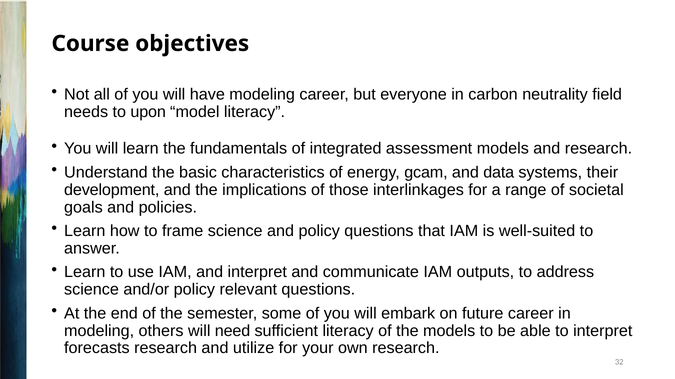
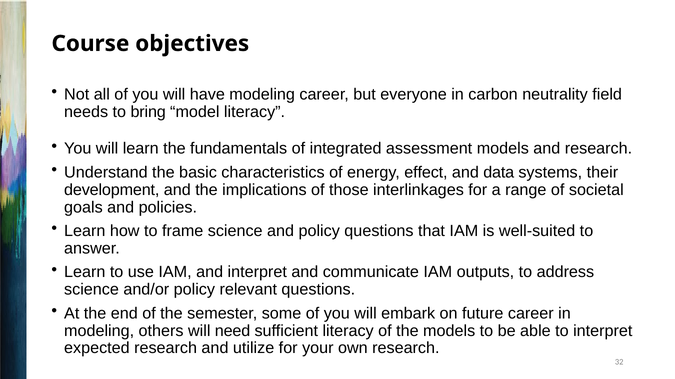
upon: upon -> bring (148, 112)
gcam: gcam -> effect (426, 173)
forecasts: forecasts -> expected (97, 349)
